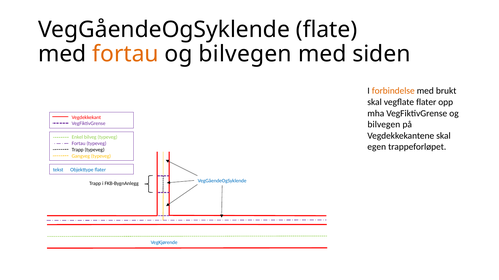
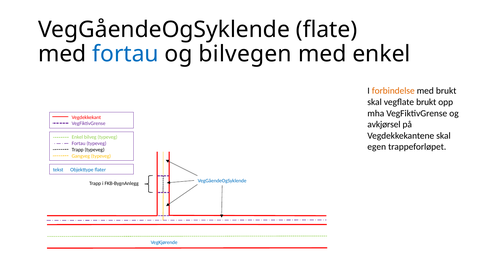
fortau colour: orange -> blue (126, 54)
med siden: siden -> enkel (381, 54)
vegflate flater: flater -> brukt (426, 102)
bilvegen: bilvegen -> avkjørsel (384, 125)
